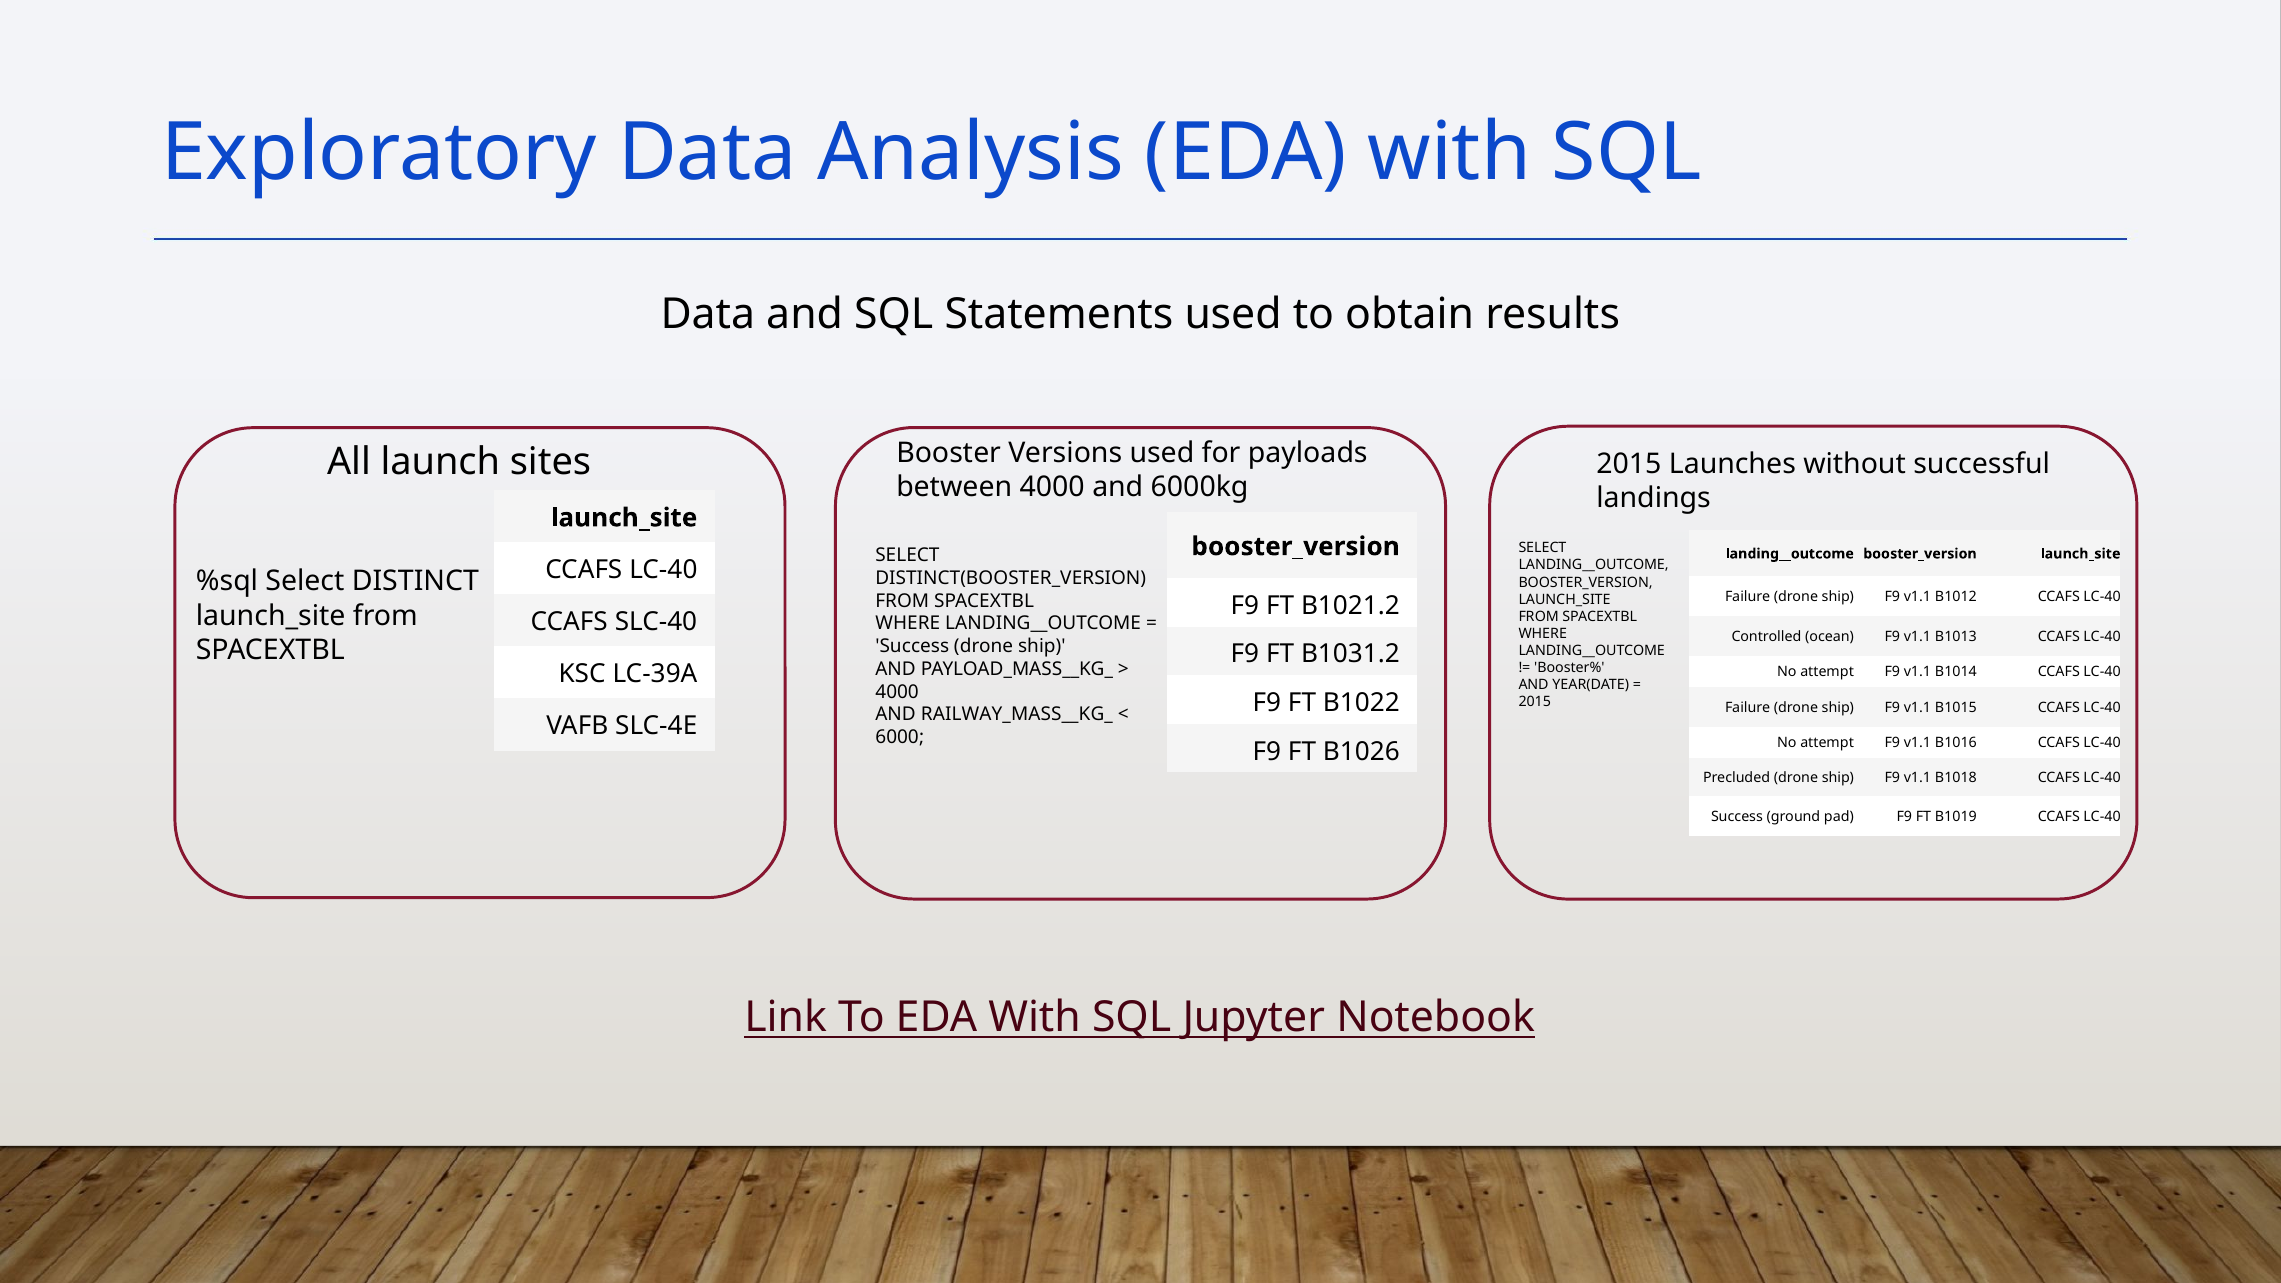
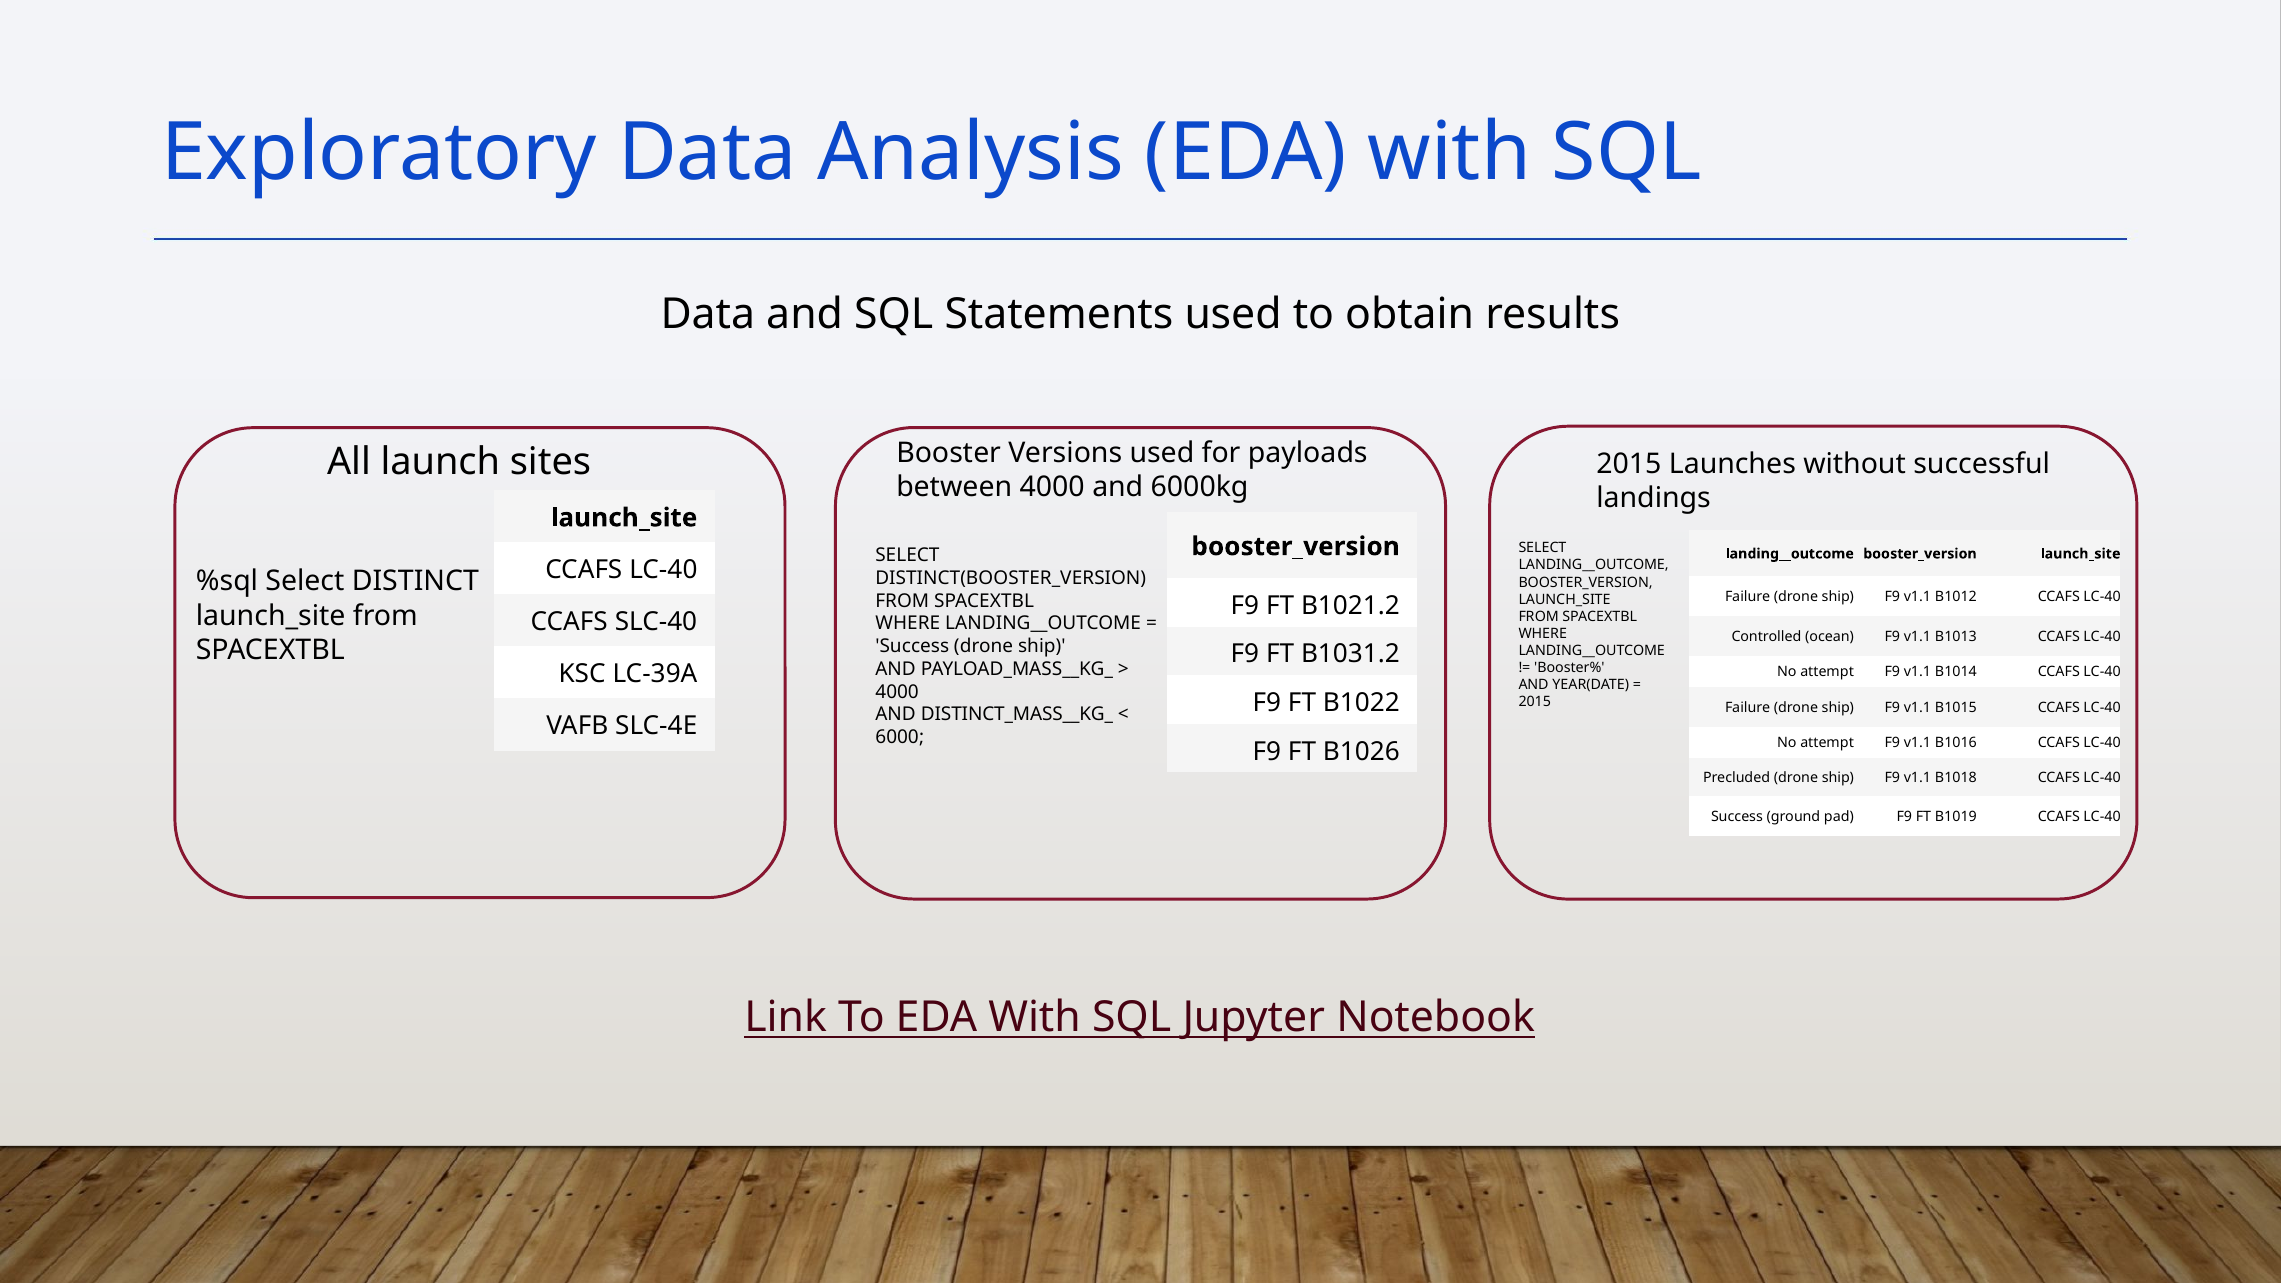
RAILWAY_MASS__KG_: RAILWAY_MASS__KG_ -> DISTINCT_MASS__KG_ (1017, 715)
